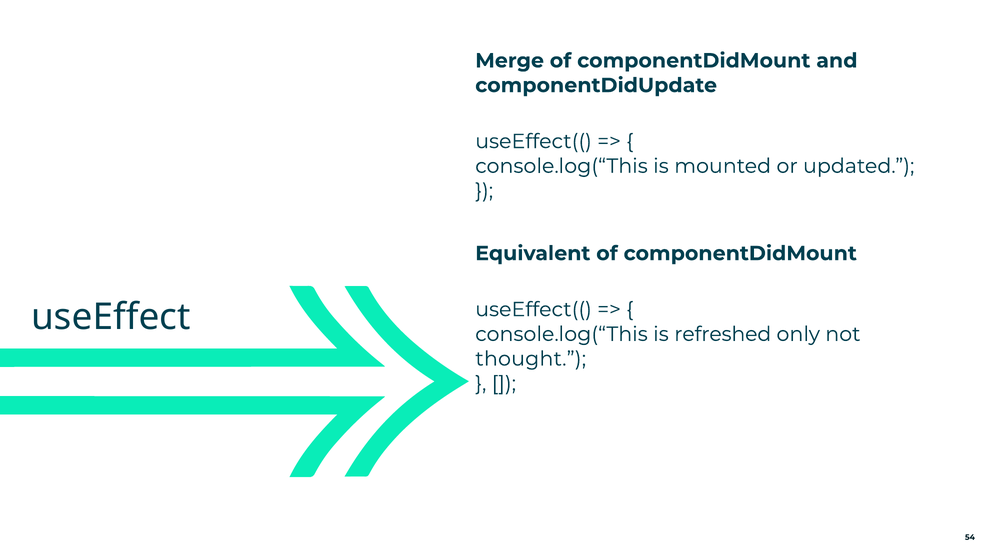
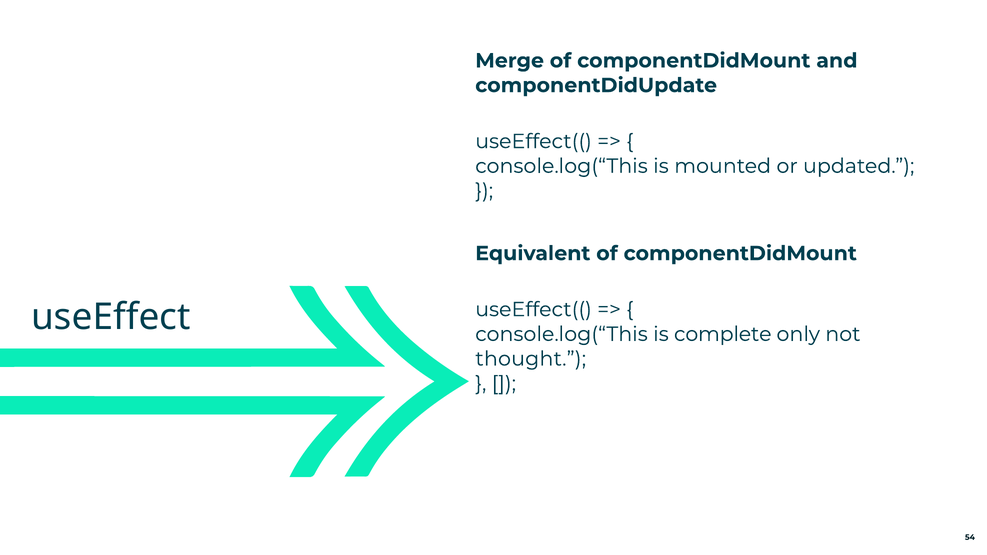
refreshed: refreshed -> complete (723, 334)
